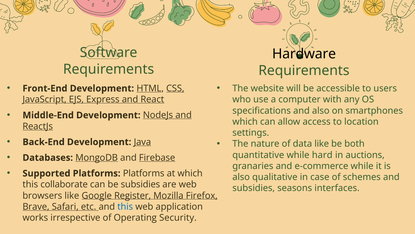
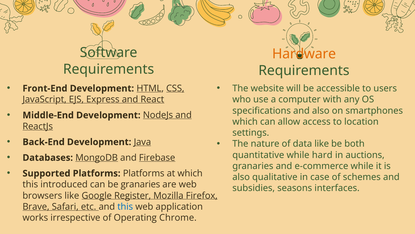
Hardware colour: black -> orange (304, 54)
collaborate: collaborate -> introduced (64, 184)
be subsidies: subsidies -> granaries (140, 184)
Security: Security -> Chrome (178, 217)
